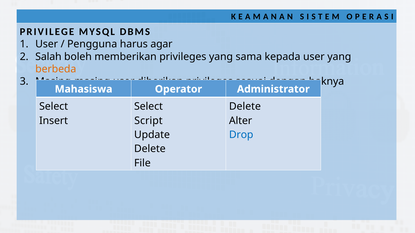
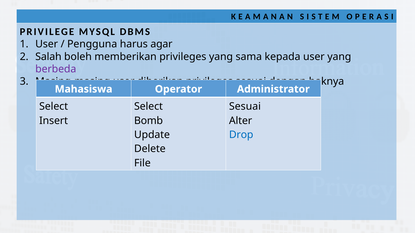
berbeda colour: orange -> purple (56, 69)
Delete: Delete -> Sesuai (245, 107)
Script: Script -> Bomb (149, 121)
